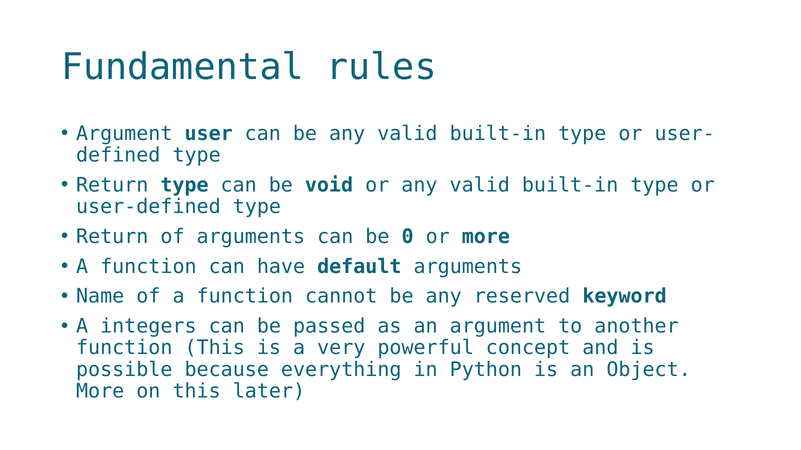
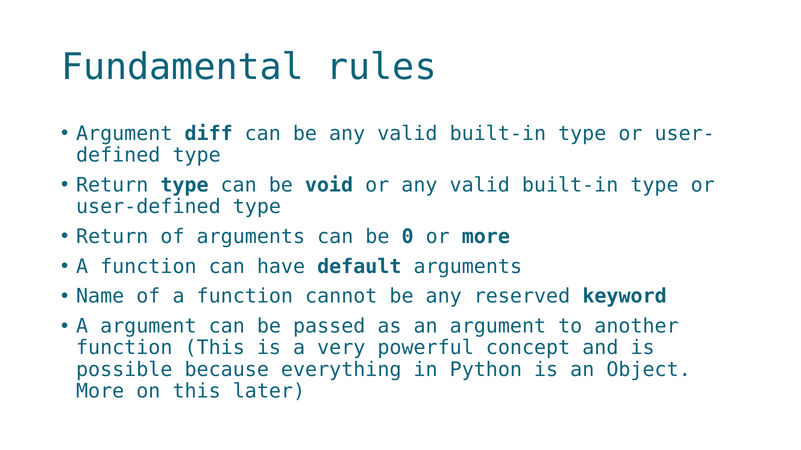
user: user -> diff (209, 134)
A integers: integers -> argument (148, 327)
